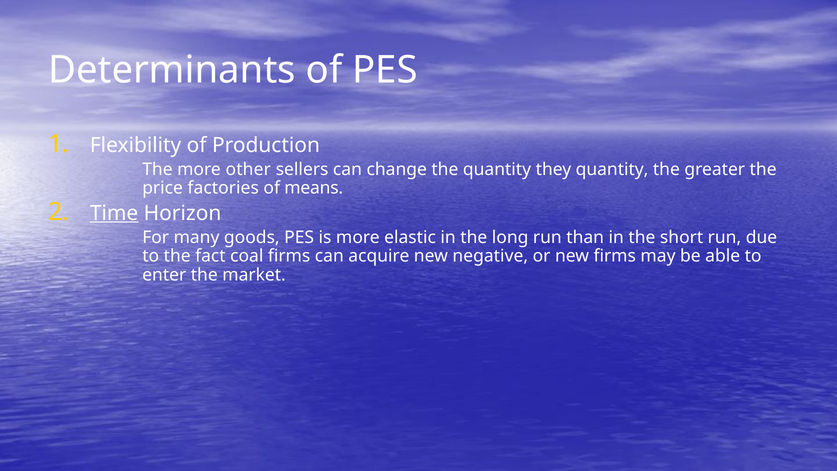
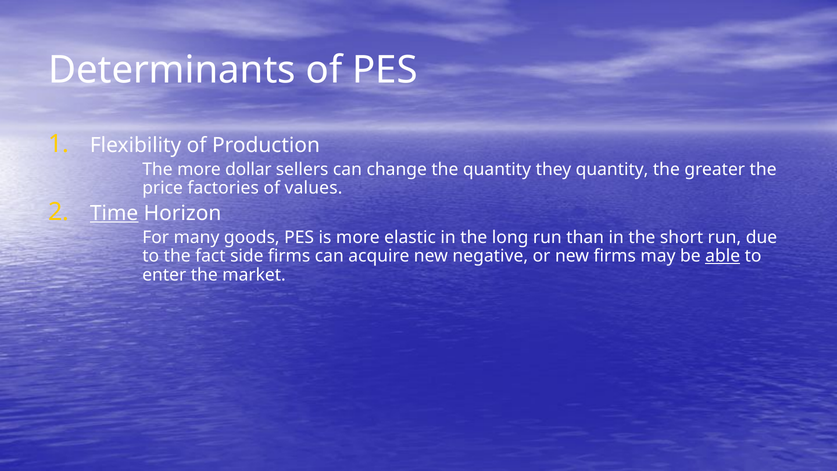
other: other -> dollar (248, 169)
means: means -> values (314, 188)
coal: coal -> side (247, 256)
able underline: none -> present (723, 256)
